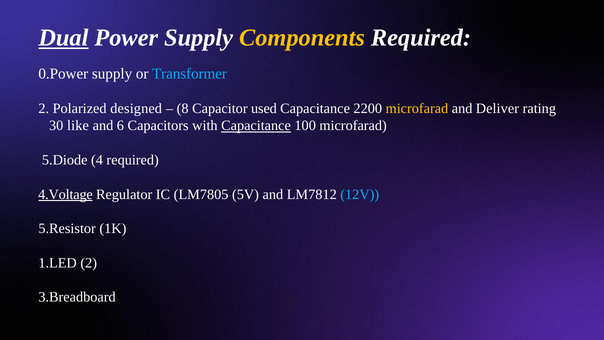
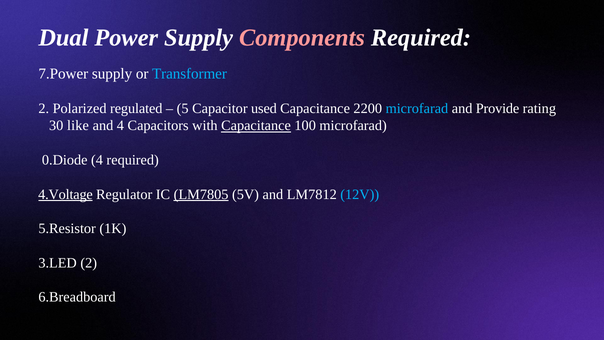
Dual underline: present -> none (63, 38)
Components colour: yellow -> pink (302, 38)
0.Power: 0.Power -> 7.Power (63, 74)
designed: designed -> regulated (136, 109)
8: 8 -> 5 (183, 109)
microfarad colour: yellow -> light blue (417, 109)
Deliver: Deliver -> Provide (498, 109)
and 6: 6 -> 4 (120, 126)
5.Diode: 5.Diode -> 0.Diode (65, 160)
LM7805 underline: none -> present (201, 194)
1.LED: 1.LED -> 3.LED (58, 263)
3.Breadboard: 3.Breadboard -> 6.Breadboard (77, 297)
